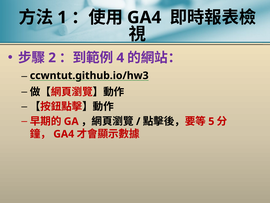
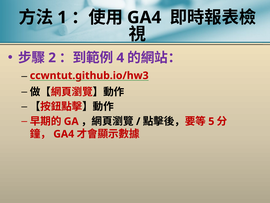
ccwntut.github.io/hw3 colour: black -> red (89, 75)
